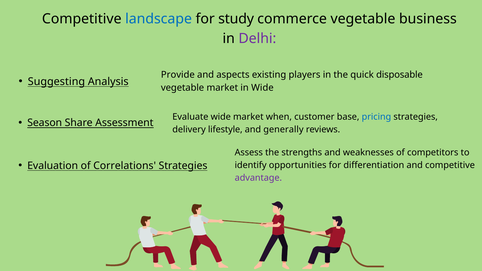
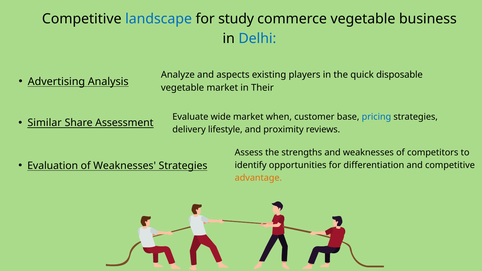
Delhi colour: purple -> blue (257, 39)
Provide: Provide -> Analyze (178, 75)
Suggesting: Suggesting -> Advertising (56, 82)
in Wide: Wide -> Their (262, 88)
Season: Season -> Similar (45, 123)
generally: generally -> proximity (284, 130)
of Correlations: Correlations -> Weaknesses (125, 166)
advantage colour: purple -> orange (258, 178)
